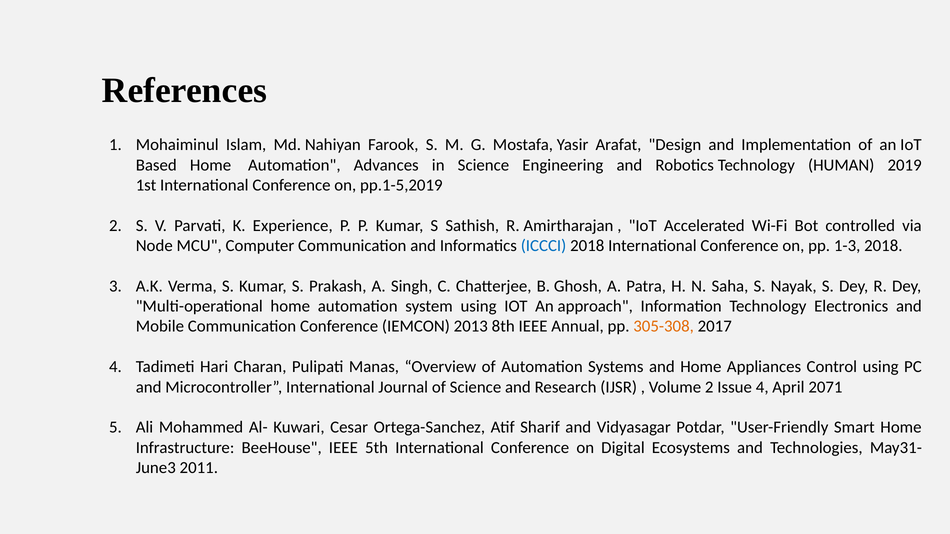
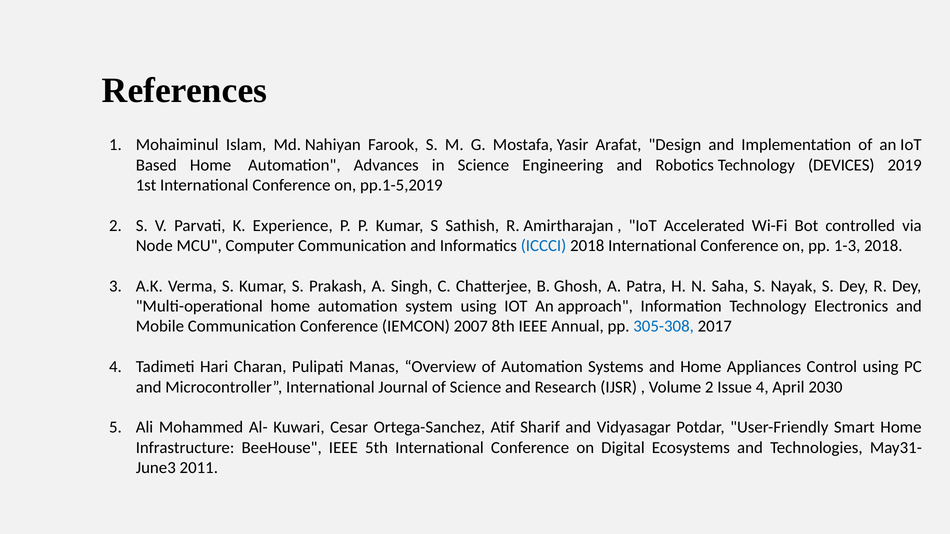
HUMAN: HUMAN -> DEVICES (841, 165)
2013: 2013 -> 2007 (471, 327)
305-308 colour: orange -> blue (664, 327)
2071: 2071 -> 2030 (825, 387)
